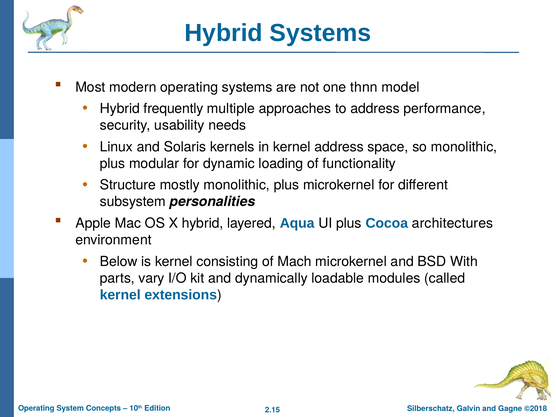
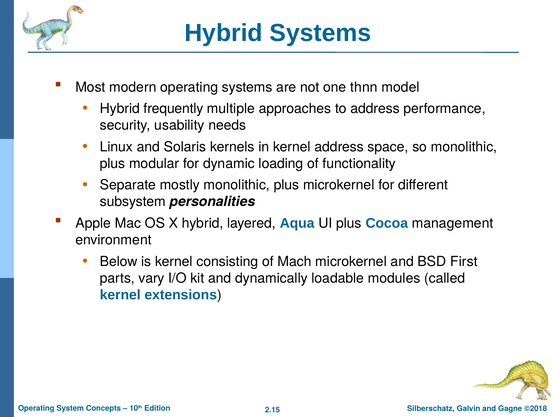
Structure: Structure -> Separate (128, 185)
architectures: architectures -> management (453, 223)
With: With -> First (464, 262)
